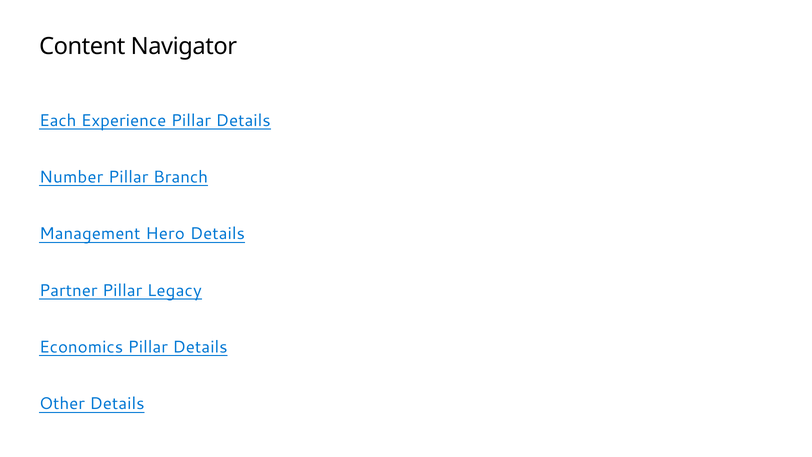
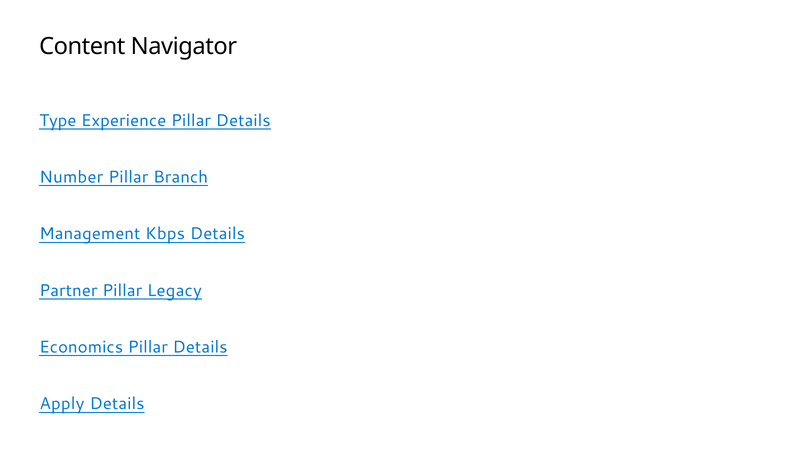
Each: Each -> Type (58, 120)
Hero: Hero -> Kbps (165, 234)
Other: Other -> Apply (62, 403)
